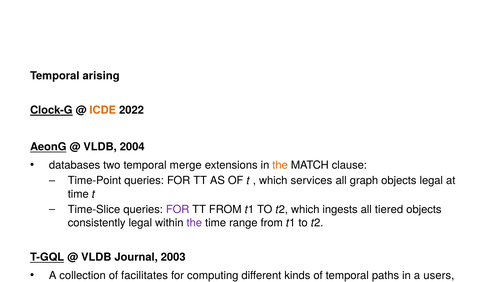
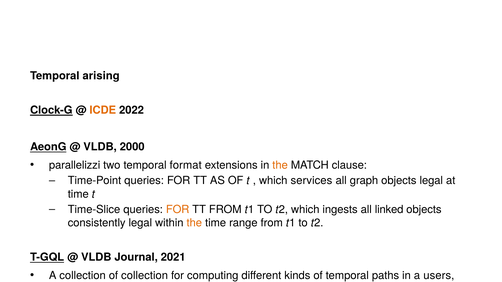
2004: 2004 -> 2000 (132, 147)
databases: databases -> parallelizzi (75, 165)
merge: merge -> format (186, 165)
FOR colour: purple -> orange (178, 210)
tiered: tiered -> linked (389, 210)
the colour: purple -> orange (194, 223)
2003: 2003 -> 2021 (173, 258)
of facilitates: facilitates -> collection (145, 276)
